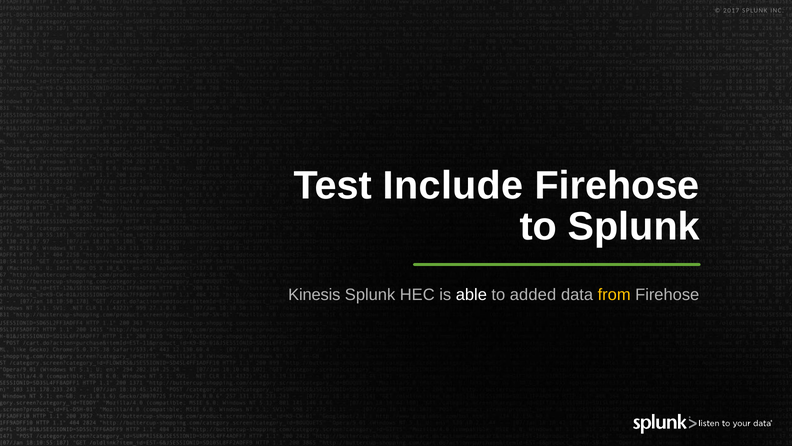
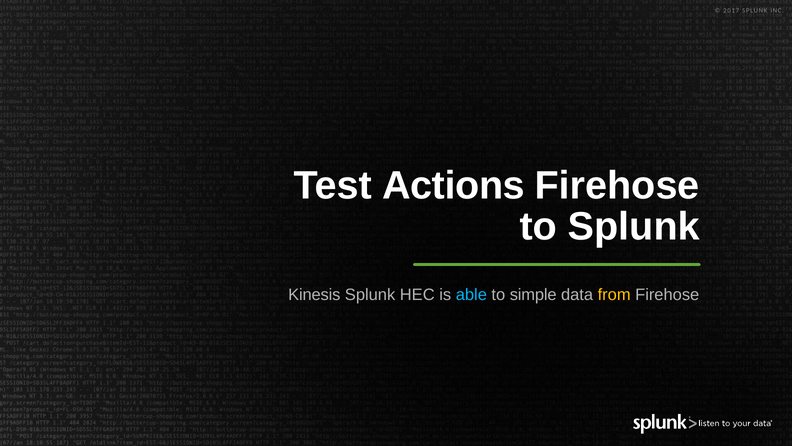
Include: Include -> Actions (453, 185)
able colour: white -> light blue (471, 295)
added: added -> simple (533, 295)
